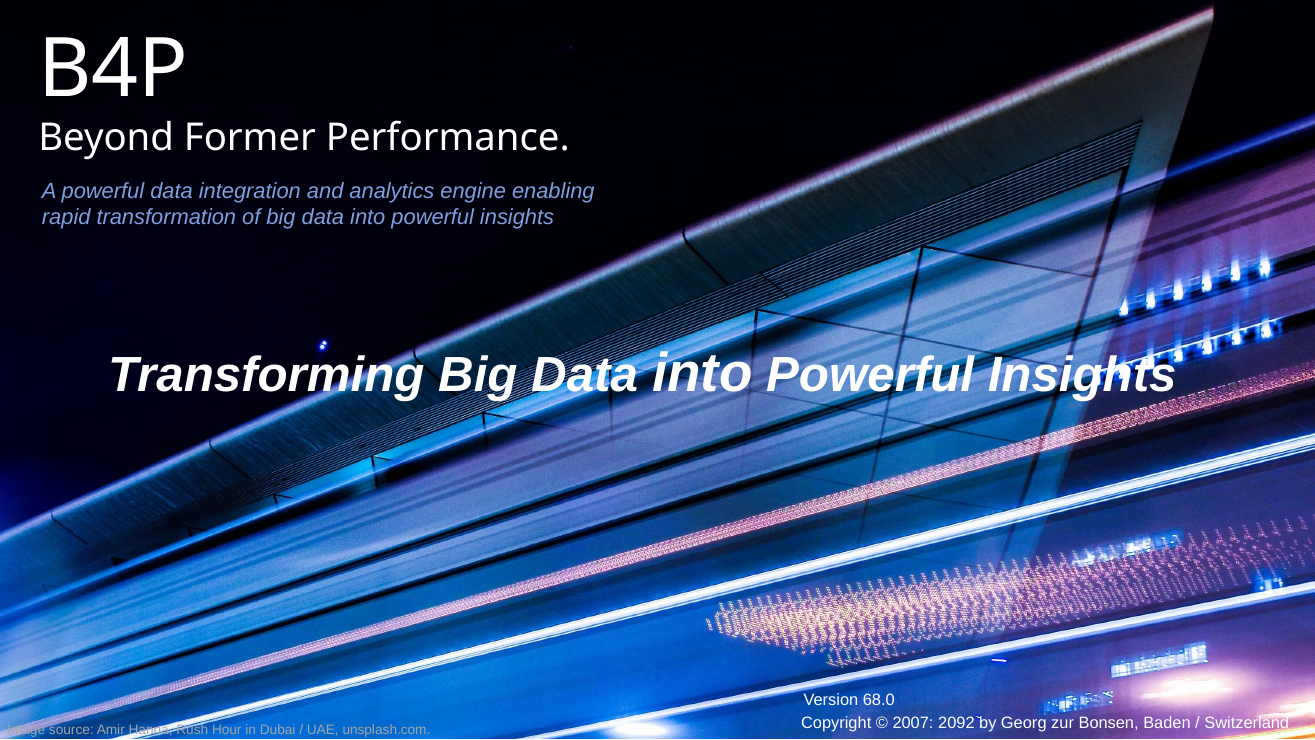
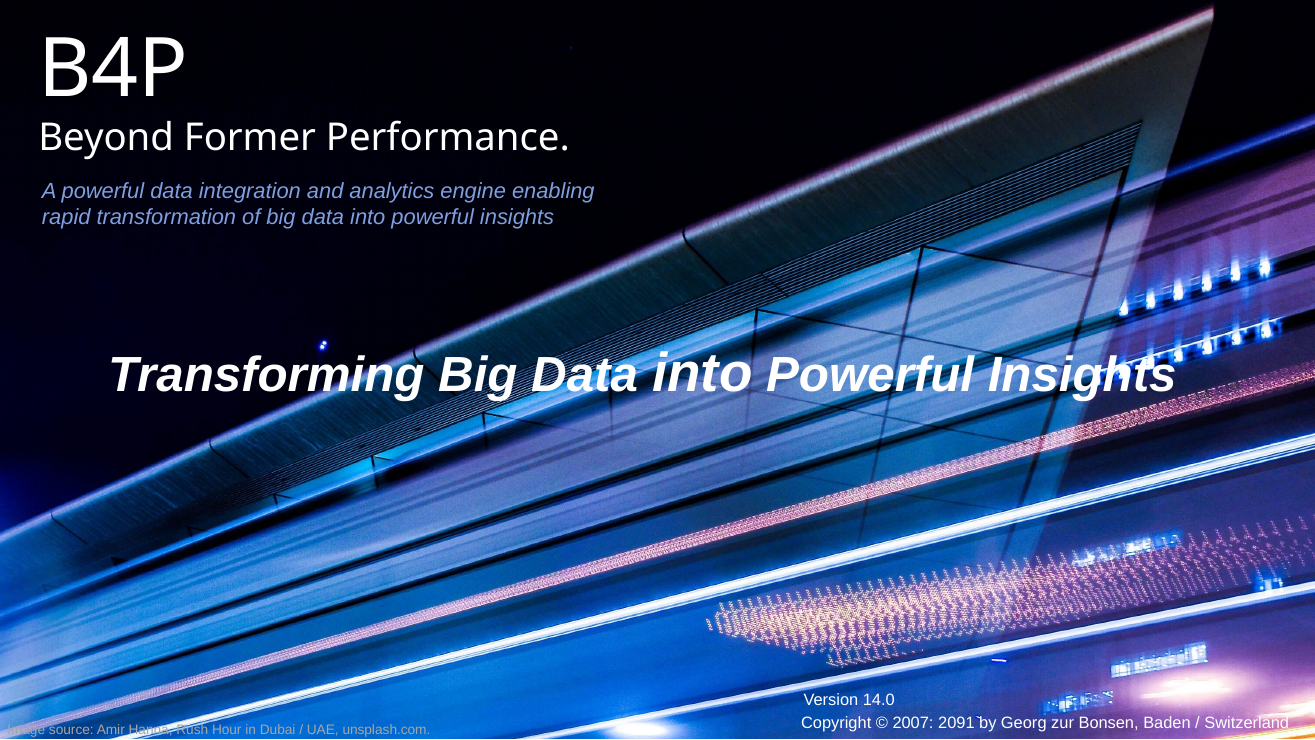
68.0: 68.0 -> 14.0 (879, 700)
2092: 2092 -> 2091 (956, 723)
